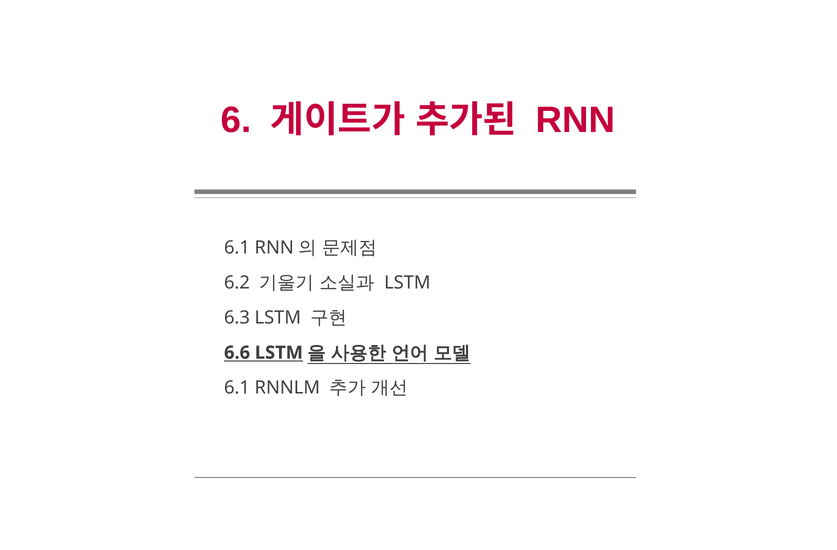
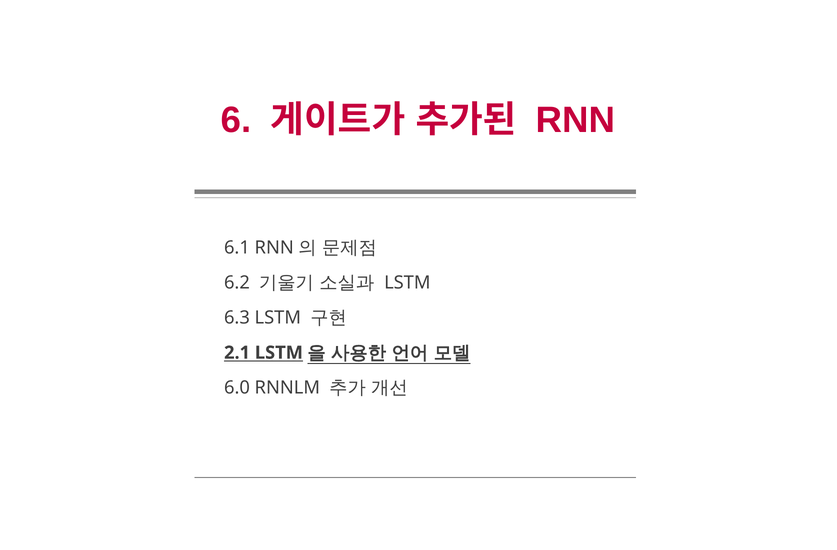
6.6: 6.6 -> 2.1 (237, 353)
6.1: 6.1 -> 6.0 (237, 388)
